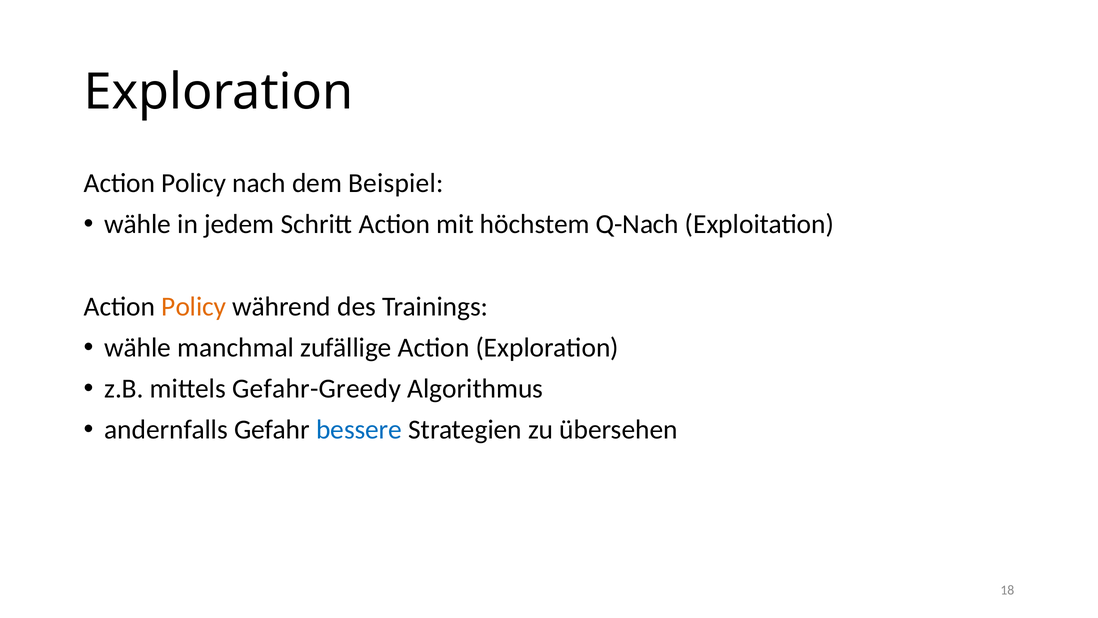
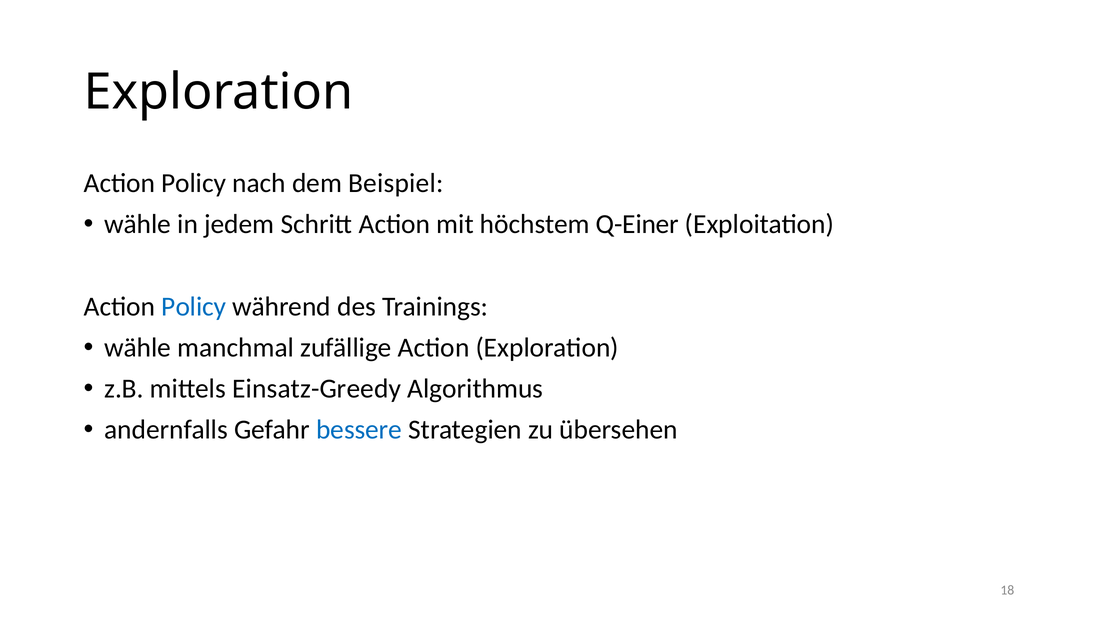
Q-Nach: Q-Nach -> Q-Einer (637, 224)
Policy colour: orange -> blue (194, 306)
Gefahr-Greedy: Gefahr-Greedy -> Einsatz-Greedy (317, 389)
